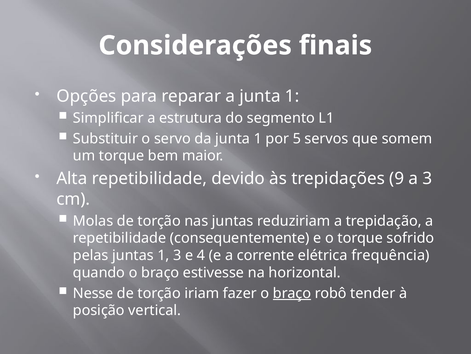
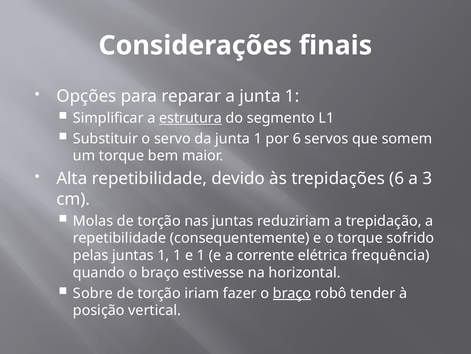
estrutura underline: none -> present (190, 118)
por 5: 5 -> 6 (297, 138)
trepidações 9: 9 -> 6 (397, 178)
1 3: 3 -> 1 (177, 255)
e 4: 4 -> 1 (201, 255)
Nesse: Nesse -> Sobre (93, 293)
